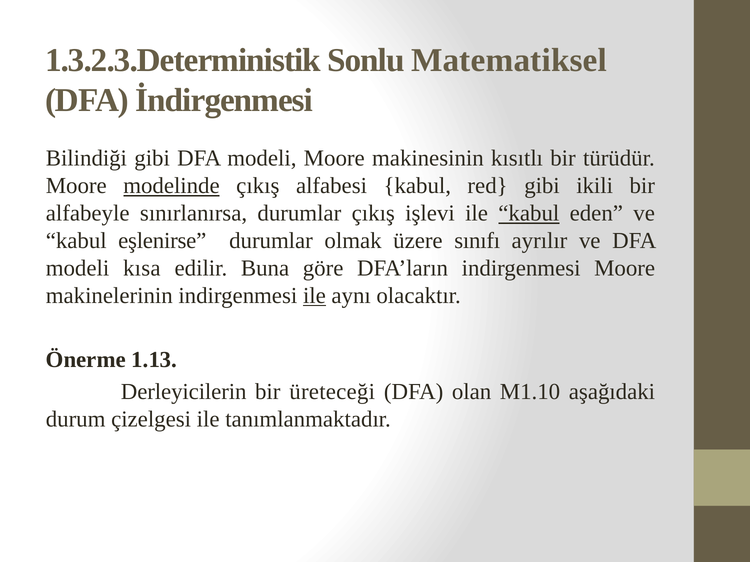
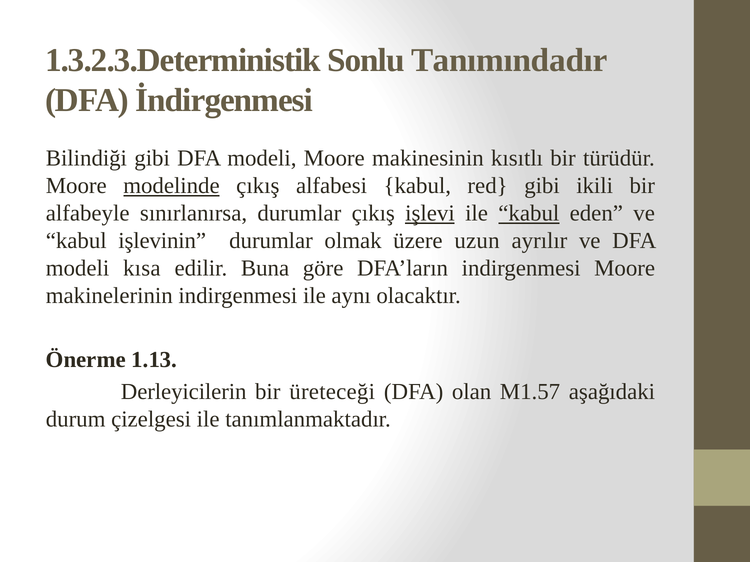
Matematiksel: Matematiksel -> Tanımındadır (509, 60)
işlevi underline: none -> present (430, 213)
eşlenirse: eşlenirse -> işlevinin (162, 241)
sınıfı: sınıfı -> uzun (477, 241)
ile underline: present -> none (314, 296)
M1.10: M1.10 -> M1.57 (530, 392)
